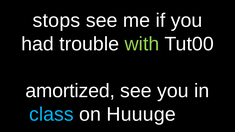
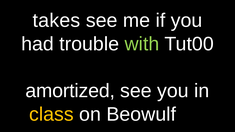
stops: stops -> takes (56, 20)
class colour: light blue -> yellow (51, 114)
Huuuge: Huuuge -> Beowulf (141, 114)
